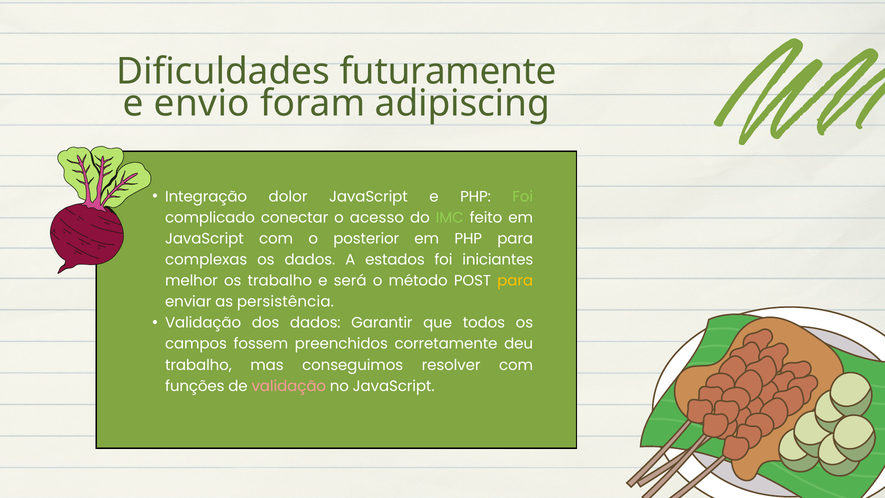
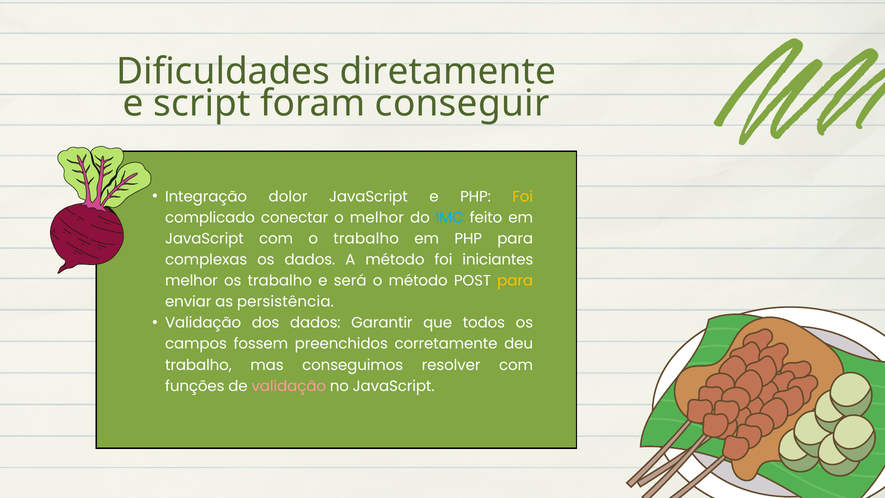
futuramente: futuramente -> diretamente (448, 72)
envio: envio -> script (202, 103)
adipiscing: adipiscing -> conseguir (462, 103)
Foi colour: light green -> yellow (523, 196)
o acesso: acesso -> melhor (377, 218)
IMC colour: light green -> light blue (450, 218)
o posterior: posterior -> trabalho (366, 239)
A estados: estados -> método (395, 260)
